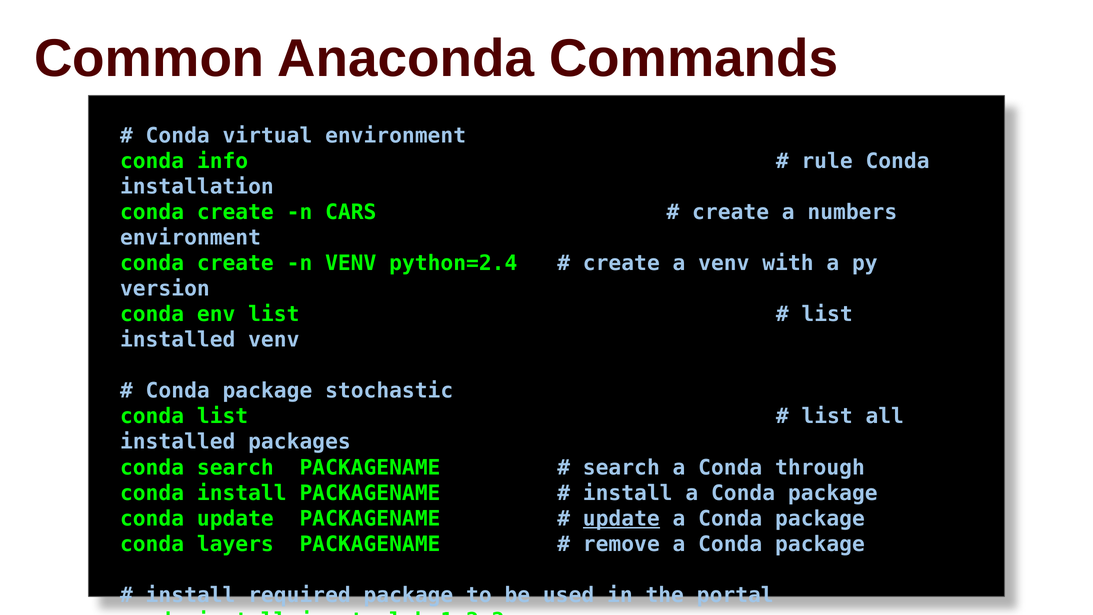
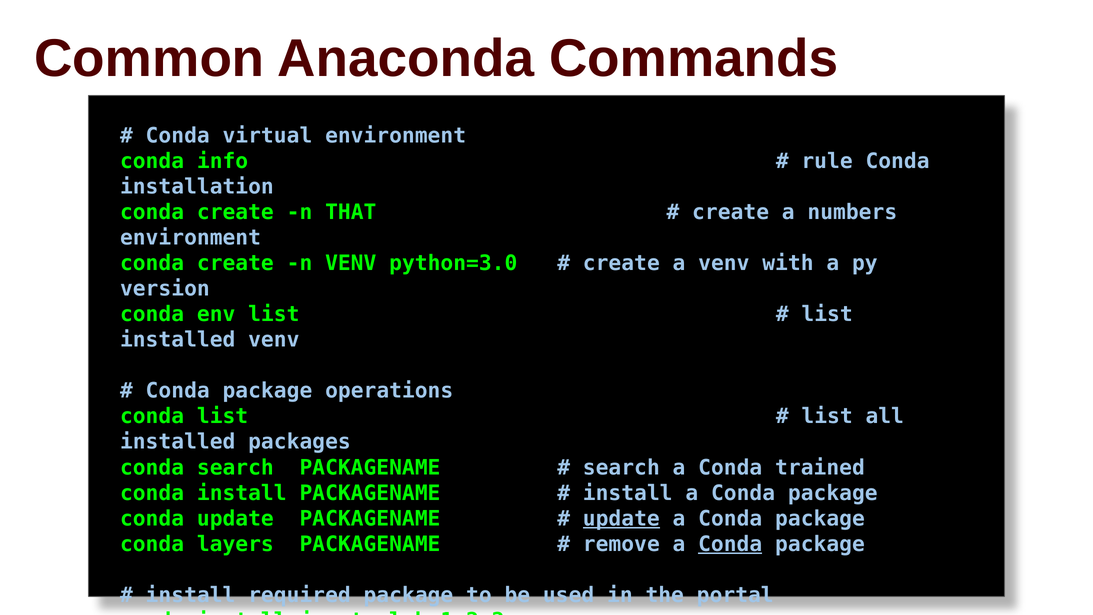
CARS: CARS -> THAT (351, 212)
python=2.4: python=2.4 -> python=3.0 (453, 263)
stochastic: stochastic -> operations (389, 391)
through: through -> trained (820, 467)
Conda underline: none -> present (730, 544)
